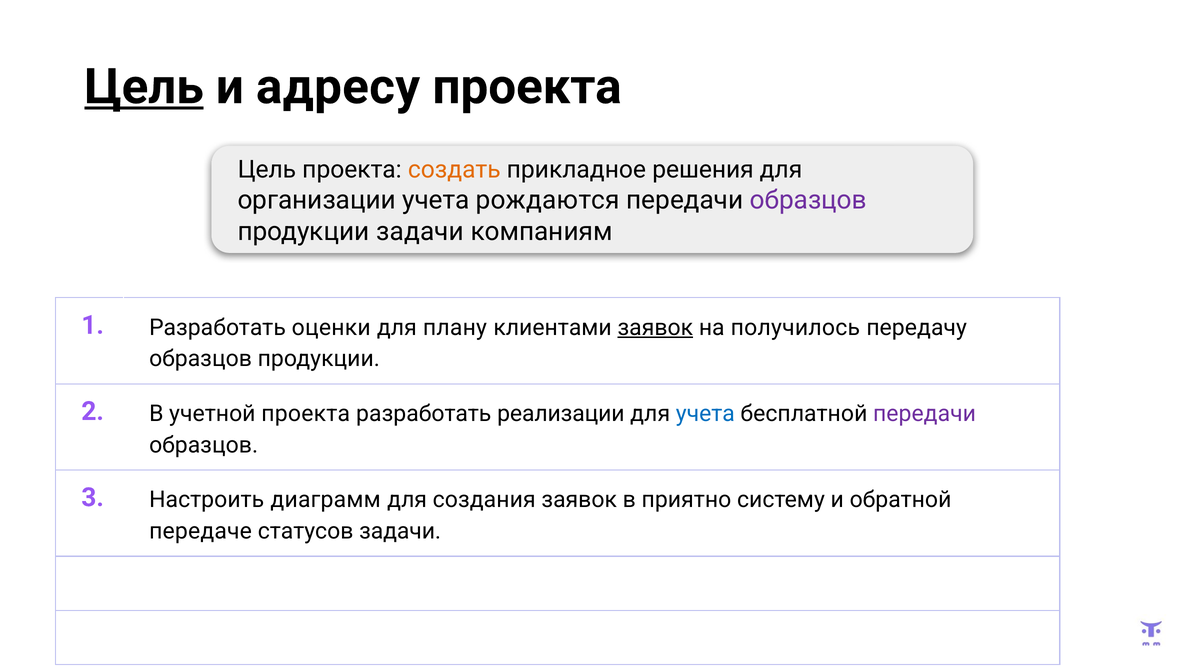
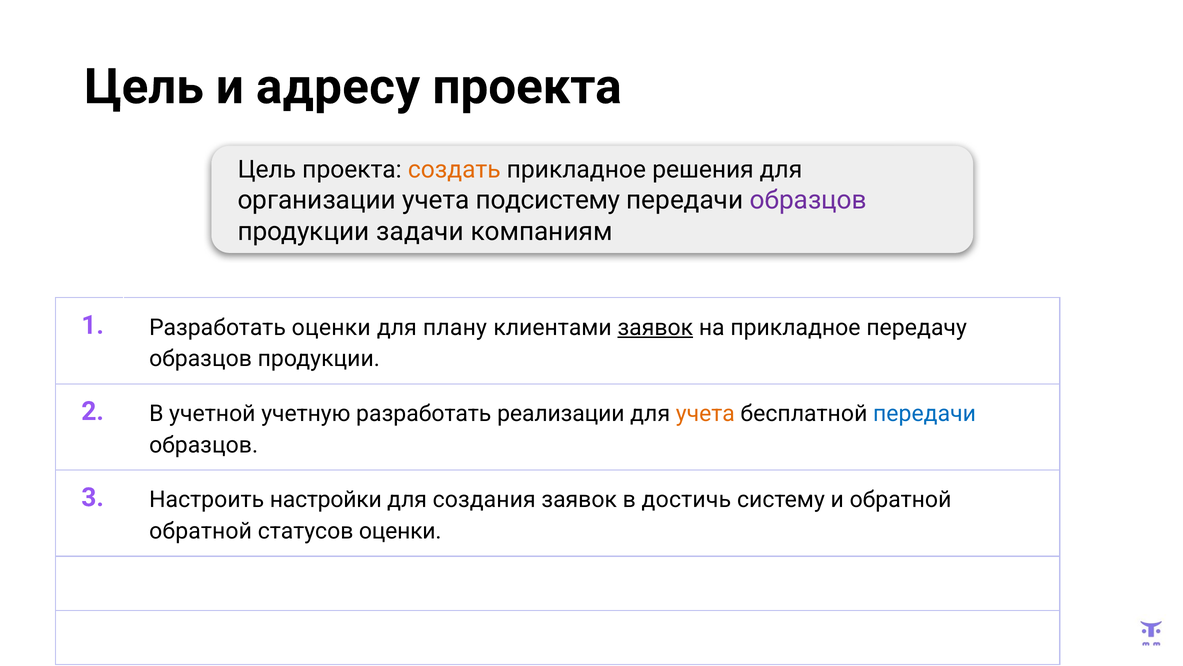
Цель underline: present -> none (144, 87)
рождаются: рождаются -> подсистему (548, 200)
на получилось: получилось -> прикладное (795, 327)
учетной проекта: проекта -> учетную (306, 413)
учета colour: blue -> orange (705, 413)
передачи colour: purple -> blue (925, 413)
диаграмм: диаграмм -> настройки (326, 499)
приятно: приятно -> достичь (686, 499)
передаче: передаче -> обратной (201, 531)
статусов задачи: задачи -> оценки (400, 531)
